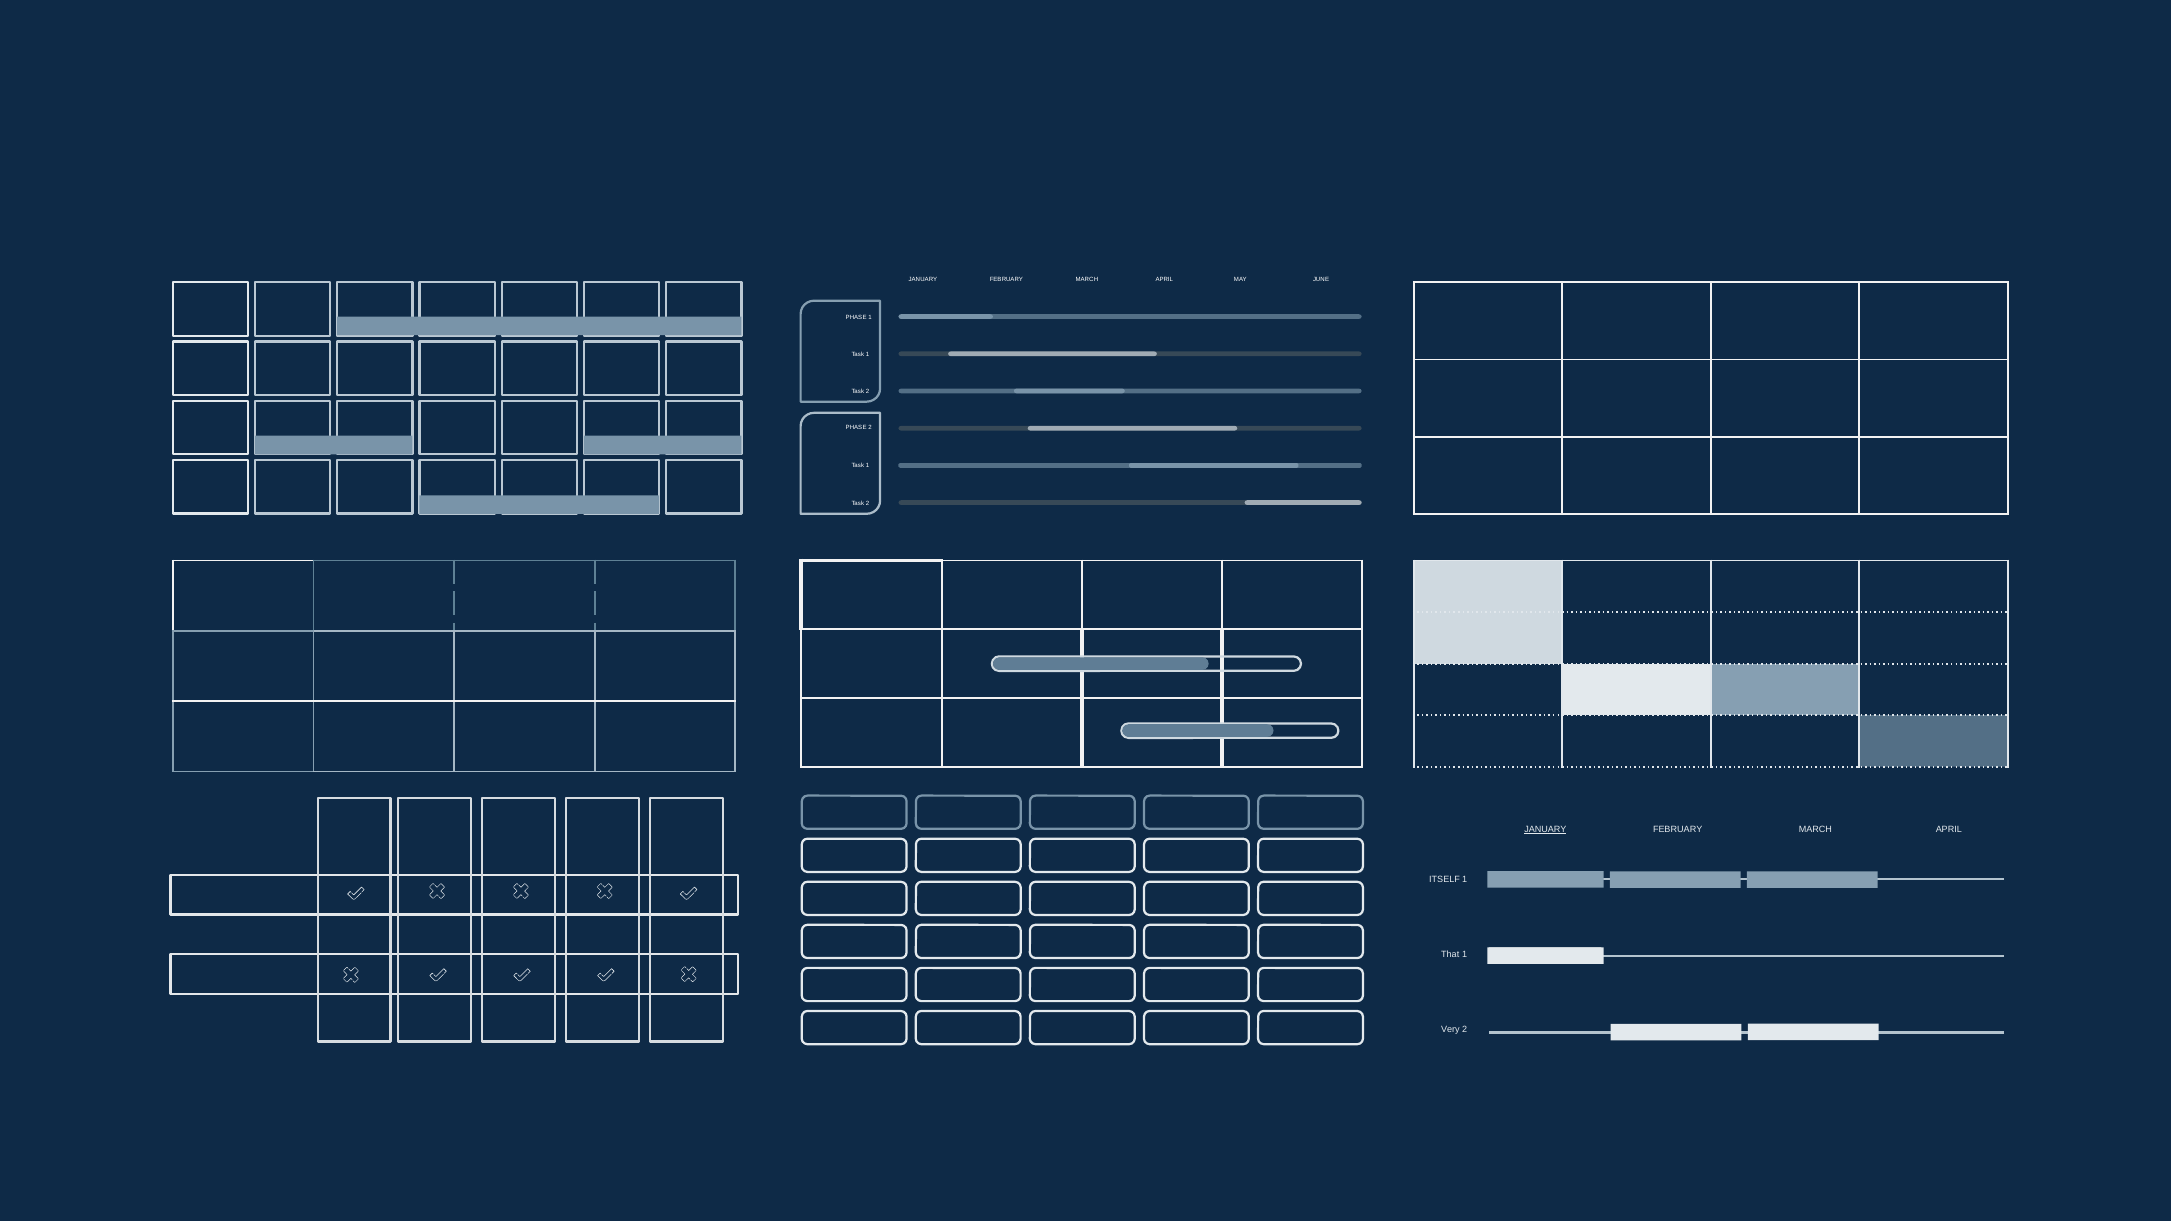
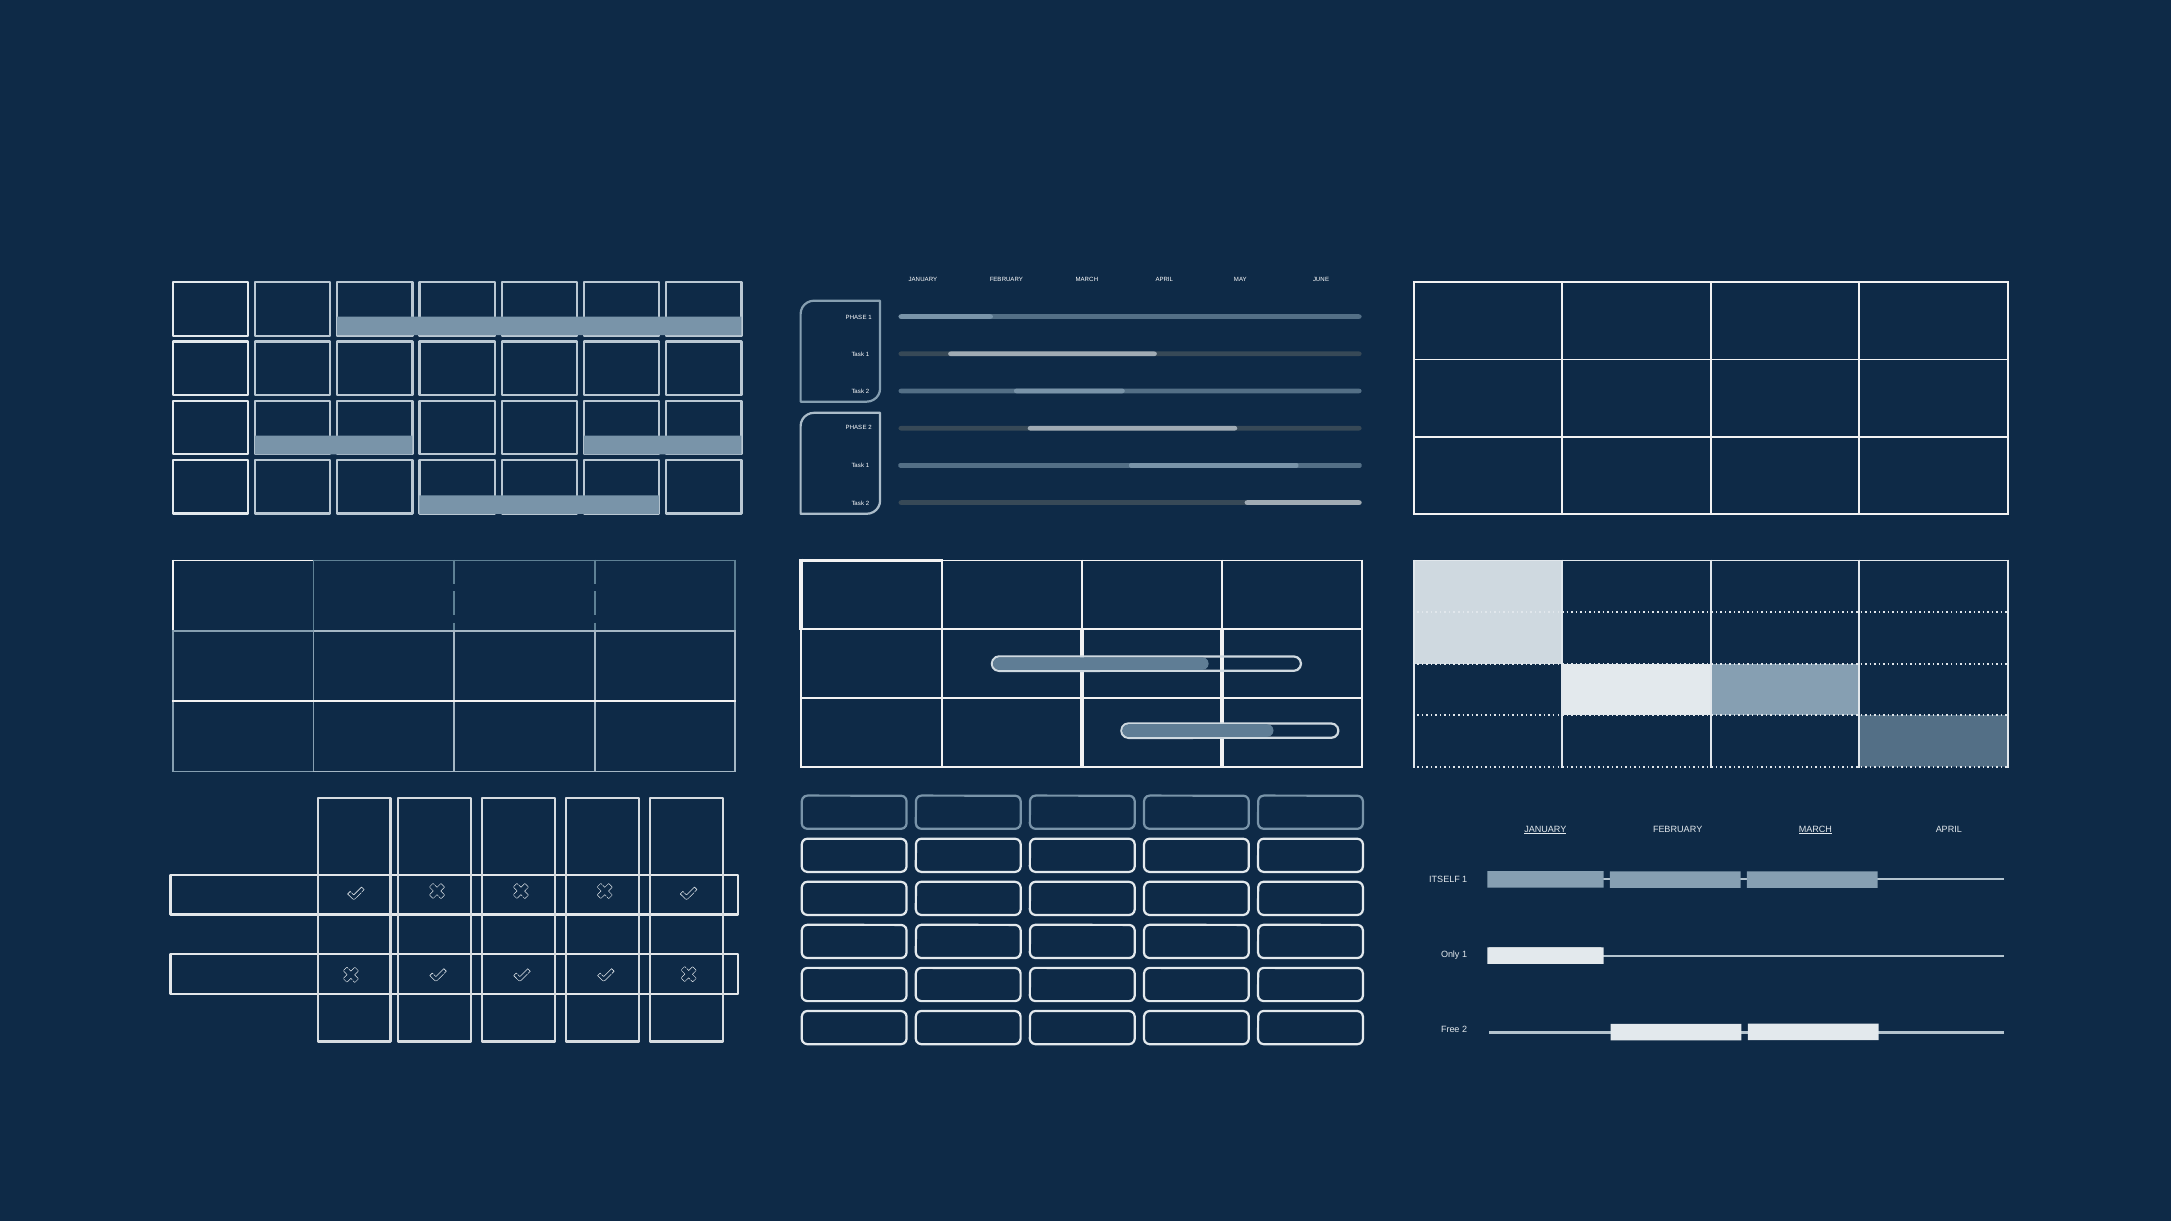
MARCH underline: none -> present (1815, 830)
That: That -> Only (1450, 955)
Very: Very -> Free (1450, 1030)
